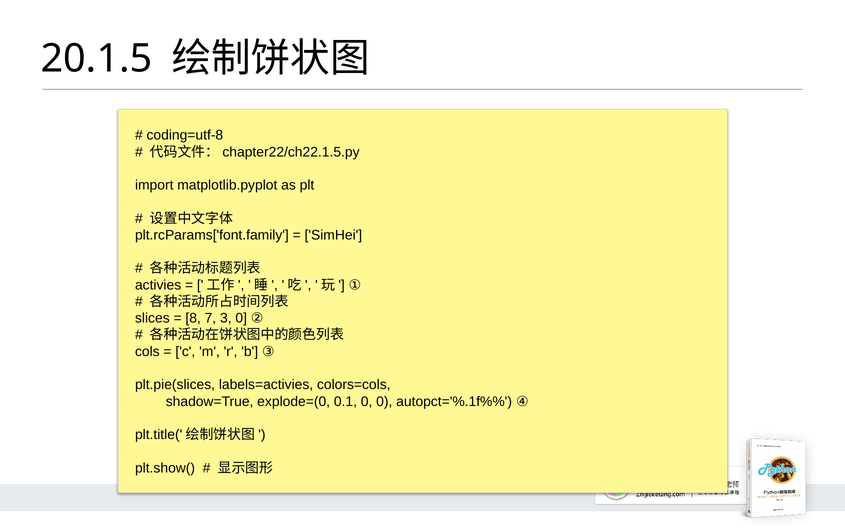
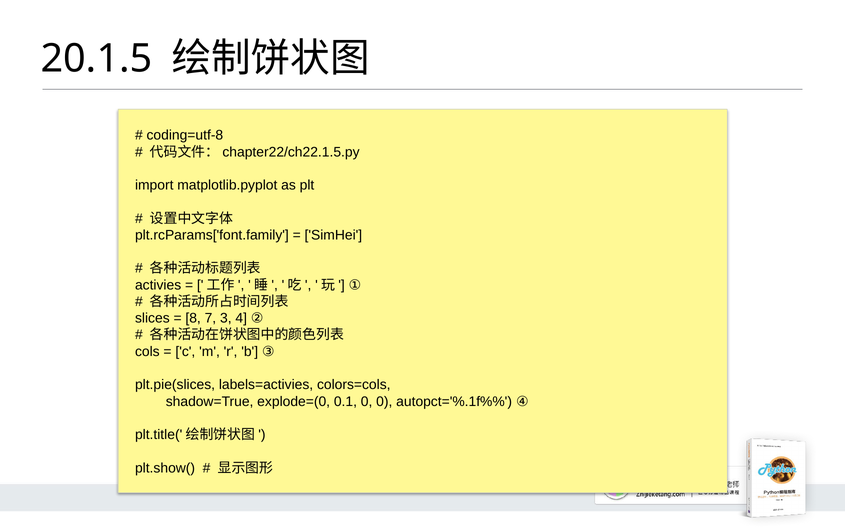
3 0: 0 -> 4 (241, 318)
